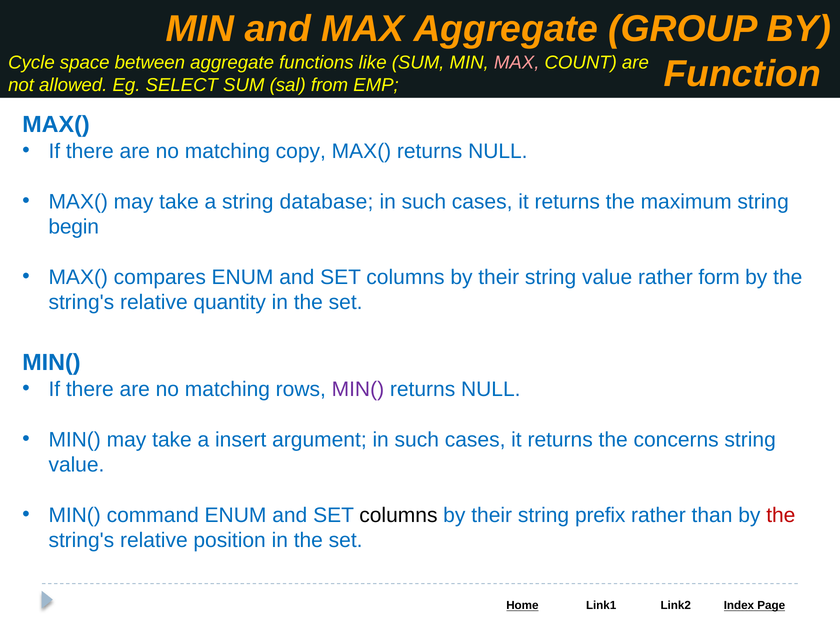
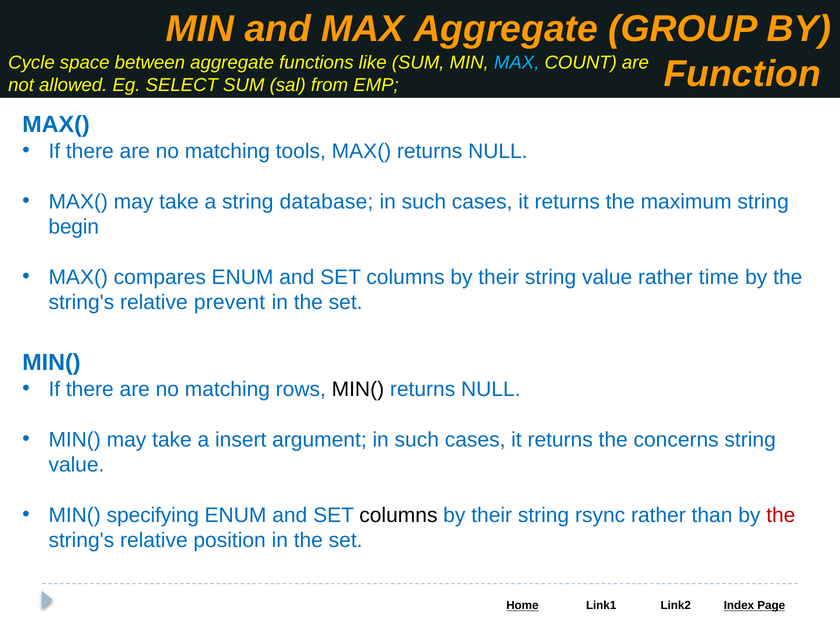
MAX colour: pink -> light blue (517, 63)
copy: copy -> tools (301, 151)
form: form -> time (719, 277)
quantity: quantity -> prevent (230, 302)
MIN( colour: purple -> black (358, 389)
command: command -> specifying (153, 515)
prefix: prefix -> rsync (600, 515)
